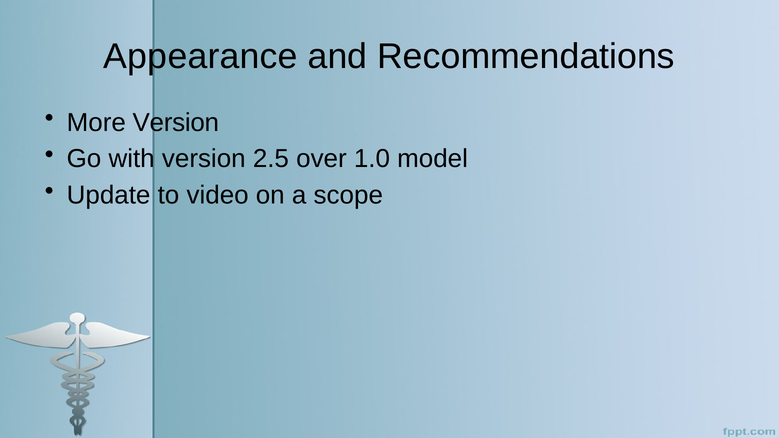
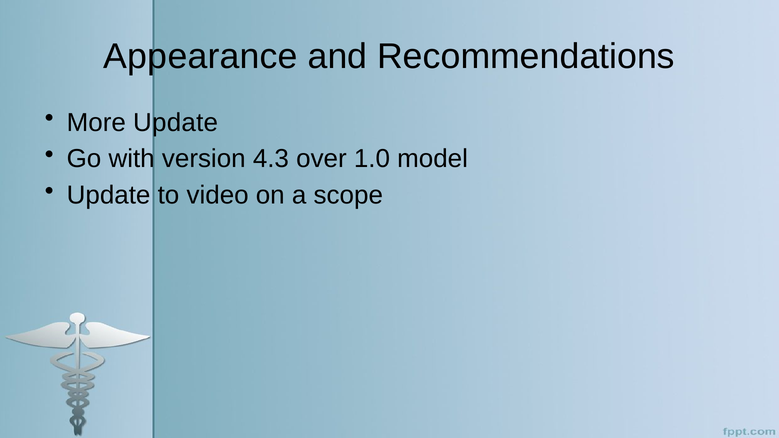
More Version: Version -> Update (176, 123)
2.5: 2.5 -> 4.3 (271, 159)
